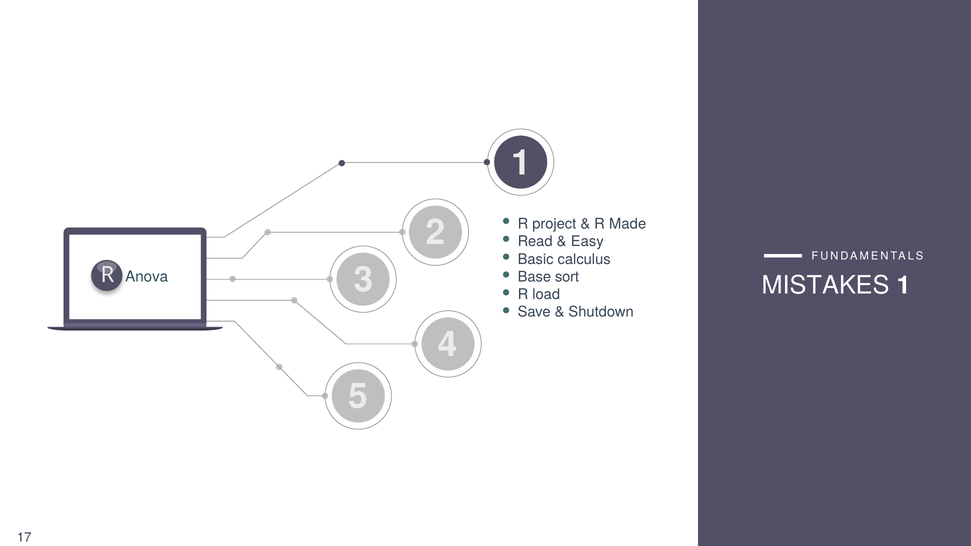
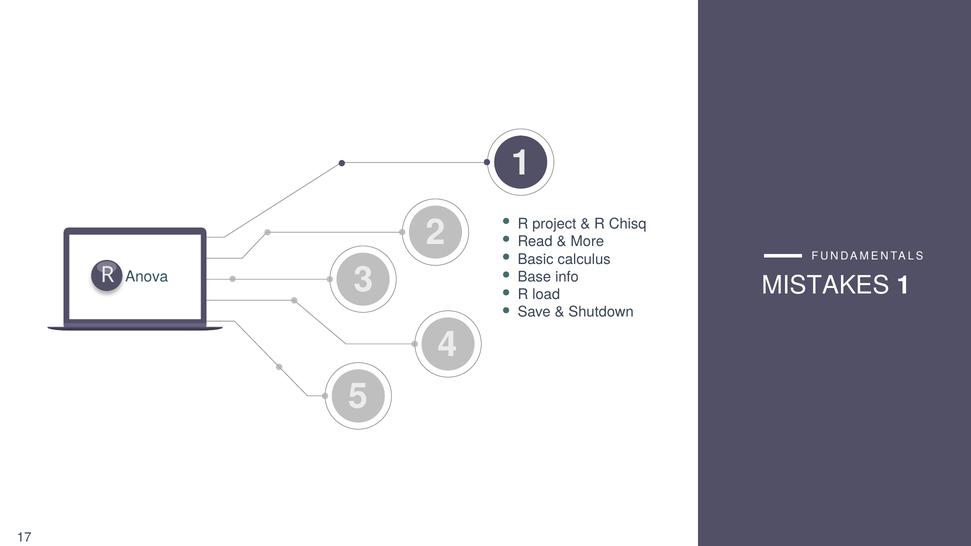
Made: Made -> Chisq (628, 224)
Easy: Easy -> More (587, 242)
sort: sort -> info (567, 277)
